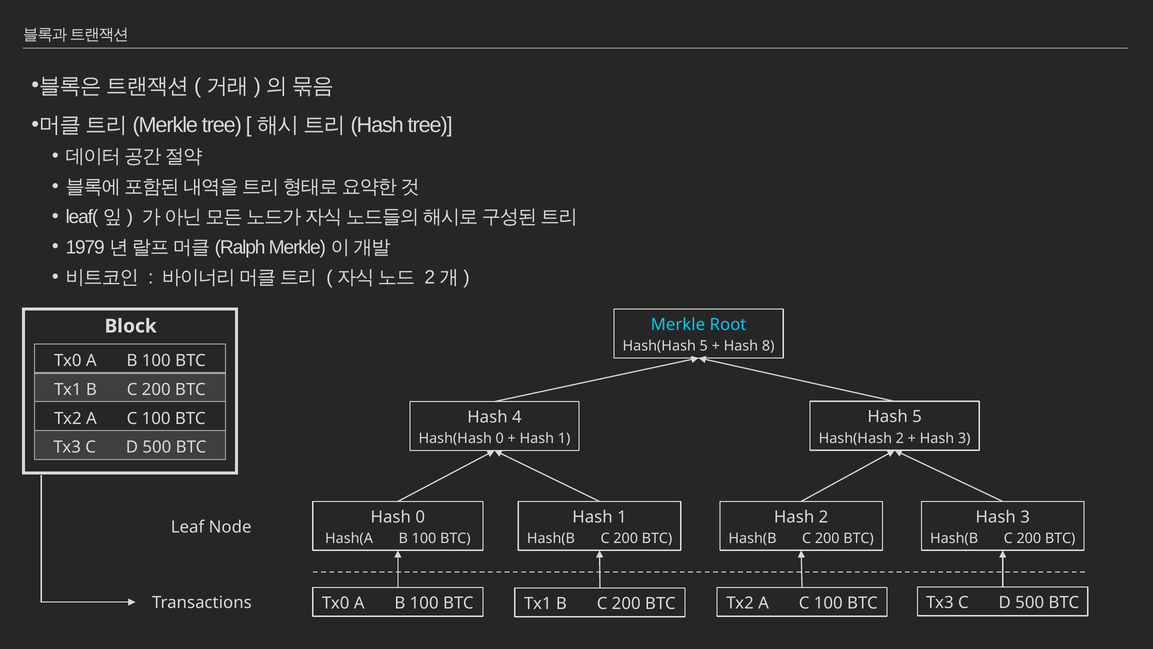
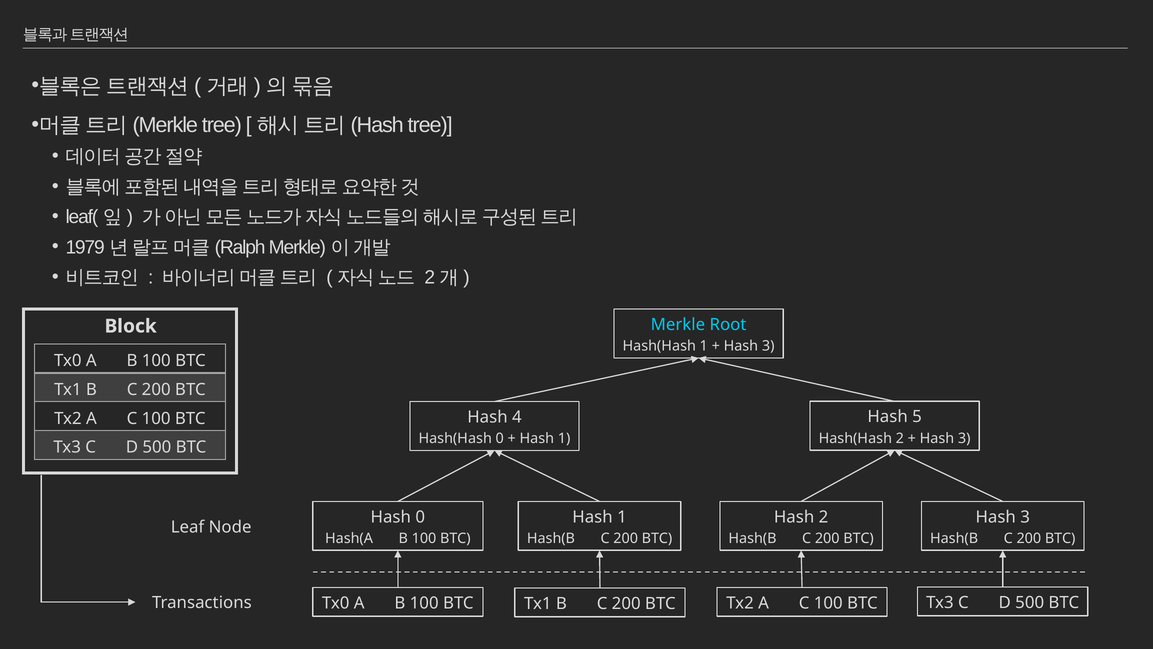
Hash(Hash 5: 5 -> 1 (704, 346)
8: 8 -> 3 (768, 346)
